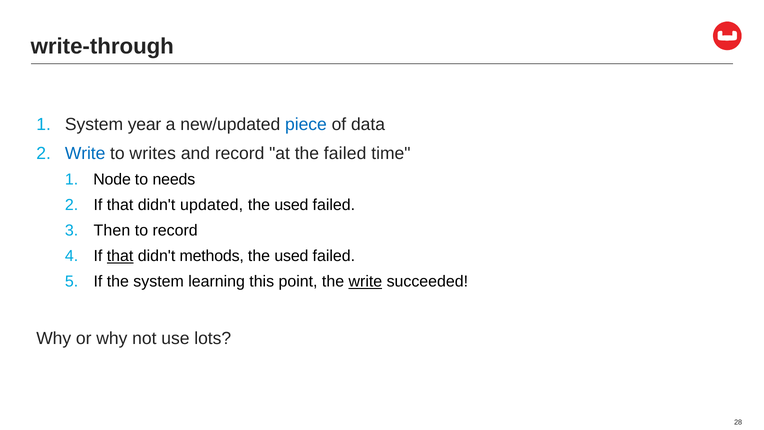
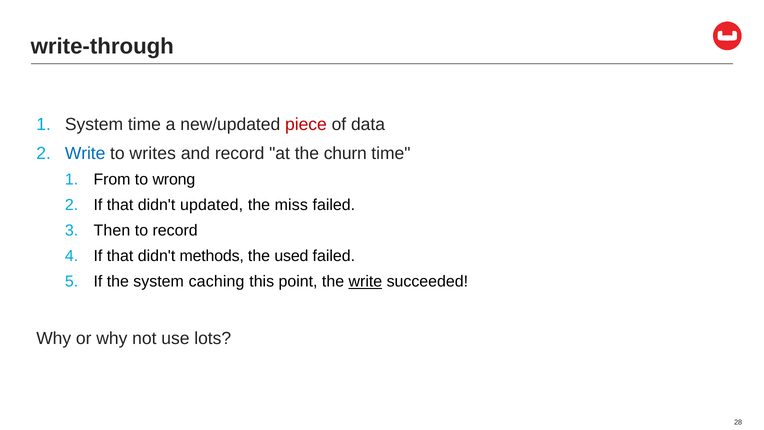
System year: year -> time (144, 124)
piece colour: blue -> red (306, 124)
the failed: failed -> churn (345, 153)
Node: Node -> From (112, 179)
needs: needs -> wrong (174, 179)
used: used -> miss (291, 205)
that underline: present -> none (120, 256)
learning: learning -> caching (217, 281)
